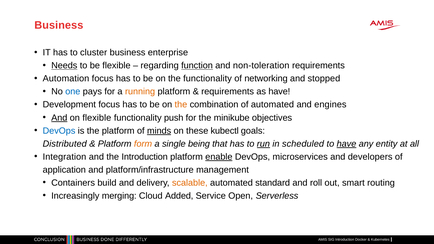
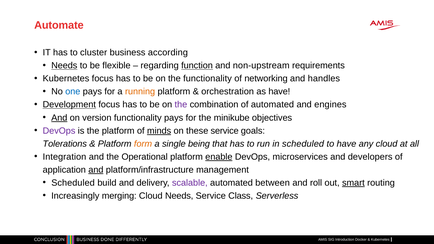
Business: Business -> Automate (59, 25)
enterprise: enterprise -> according (168, 53)
non-toleration: non-toleration -> non-upstream (261, 66)
Automation: Automation -> Kubernetes (66, 79)
stopped: stopped -> handles (324, 79)
requirements: requirements -> orchestration (228, 92)
Development underline: none -> present (69, 105)
the colour: orange -> purple (181, 105)
on flexible: flexible -> version (97, 118)
functionality push: push -> pays (174, 118)
DevOps colour: blue -> purple (59, 131)
these kubectl: kubectl -> service (225, 131)
Distributed: Distributed -> Tolerations (65, 144)
run underline: present -> none (263, 144)
have underline: present -> none (346, 144)
any entity: entity -> cloud (387, 144)
the Introduction: Introduction -> Operational (145, 157)
and underline: none -> present (96, 170)
Containers: Containers -> Scheduled (73, 183)
scalable colour: orange -> purple (190, 183)
standard: standard -> between (273, 183)
smart underline: none -> present (353, 183)
Cloud Added: Added -> Needs (179, 196)
Open: Open -> Class (241, 196)
